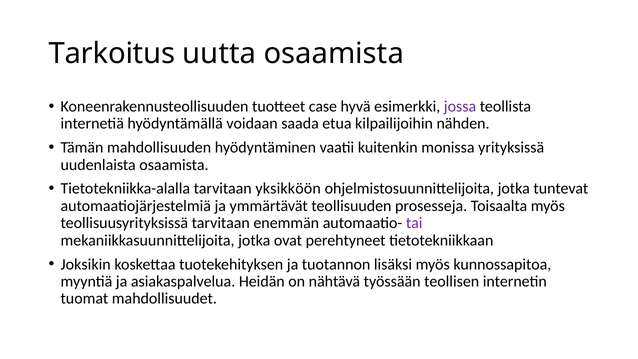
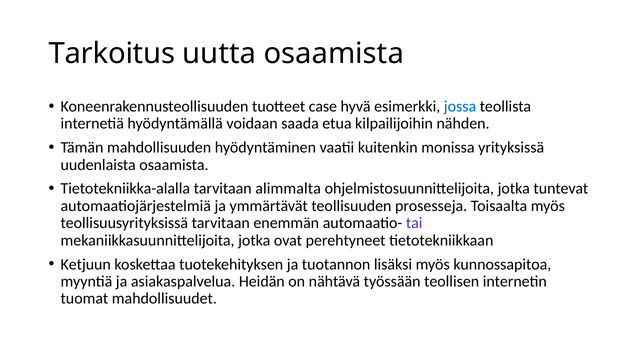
jossa colour: purple -> blue (460, 106)
yksikköön: yksikköön -> alimmalta (288, 189)
Joksikin: Joksikin -> Ketjuun (86, 264)
